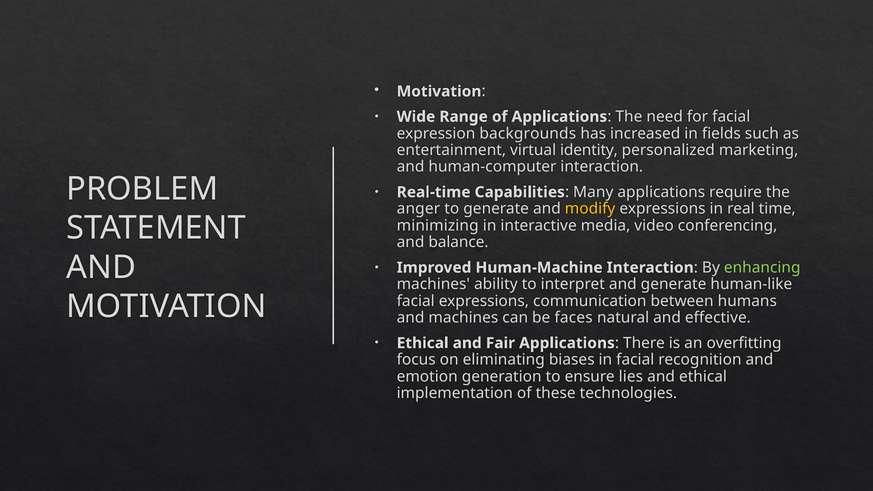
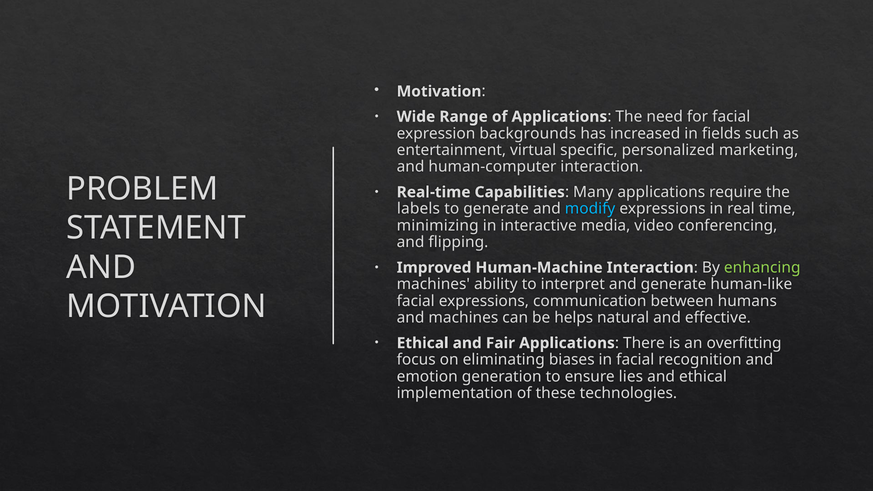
identity: identity -> specific (589, 150)
anger: anger -> labels (418, 209)
modify colour: yellow -> light blue (590, 209)
balance: balance -> flipping (458, 242)
faces: faces -> helps (574, 318)
